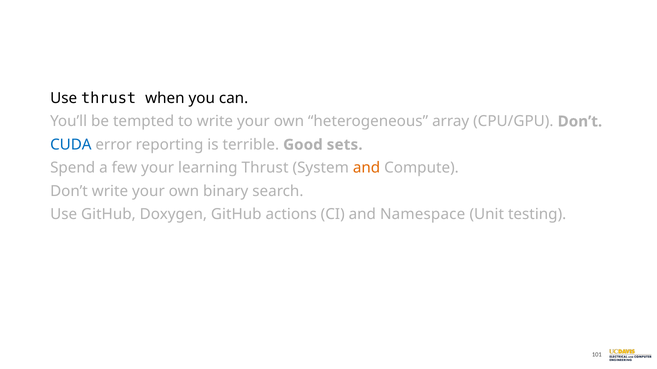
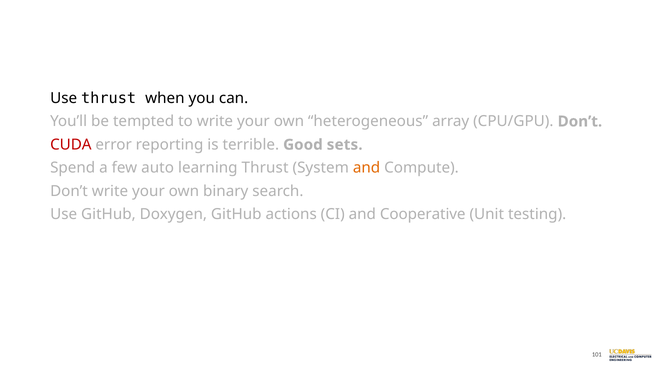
CUDA colour: blue -> red (71, 145)
few your: your -> auto (158, 168)
Namespace: Namespace -> Cooperative (423, 215)
